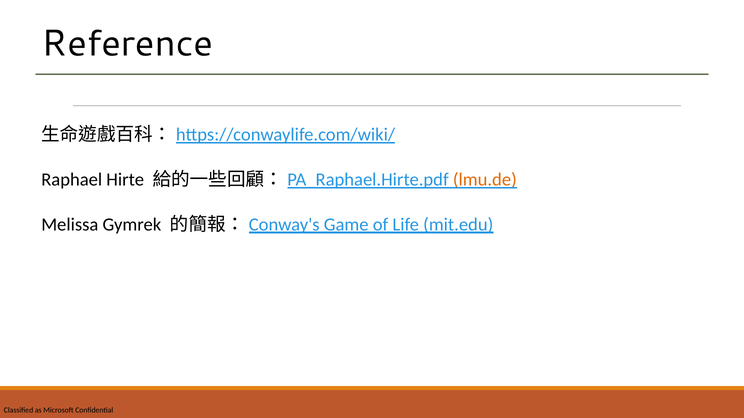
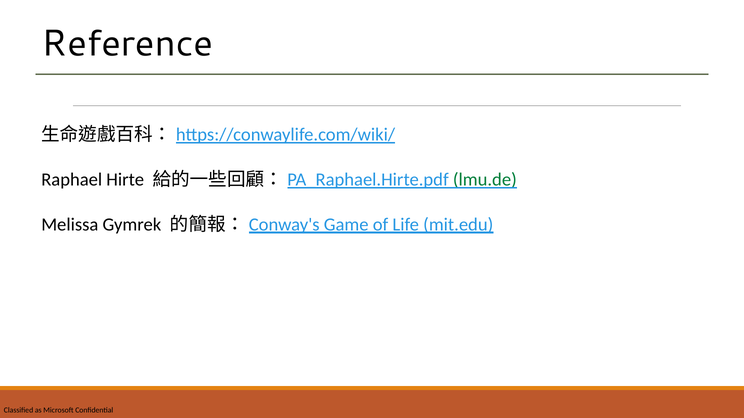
lmu.de colour: orange -> green (485, 180)
